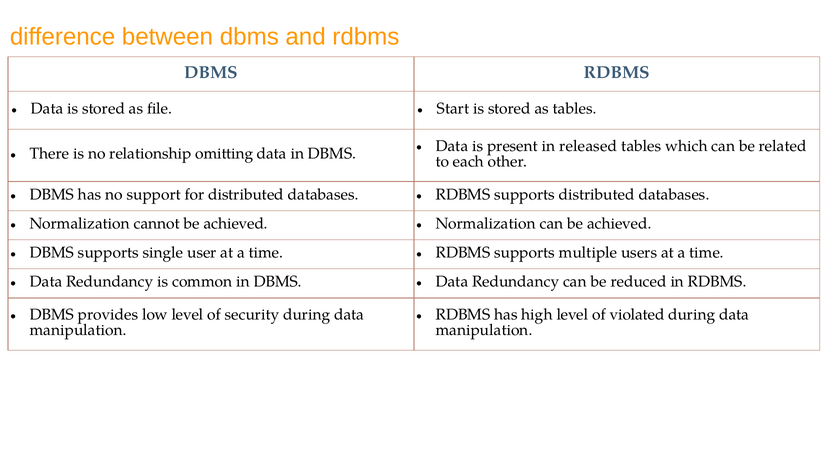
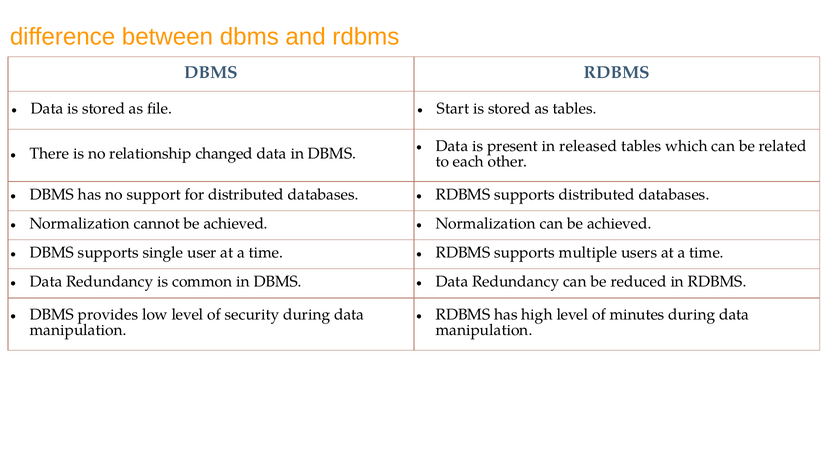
omitting: omitting -> changed (224, 154)
violated: violated -> minutes (637, 314)
